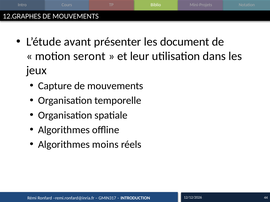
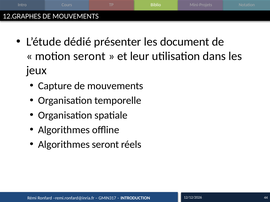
avant: avant -> dédié (78, 42)
Algorithmes moins: moins -> seront (105, 145)
